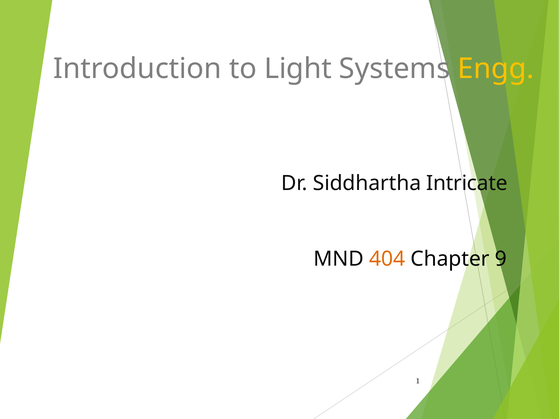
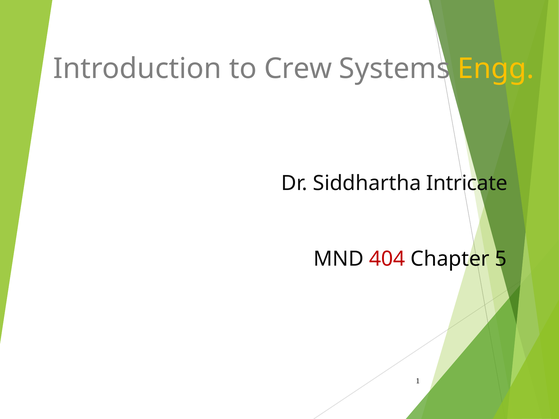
Light: Light -> Crew (298, 69)
404 colour: orange -> red (387, 259)
9: 9 -> 5 (501, 259)
